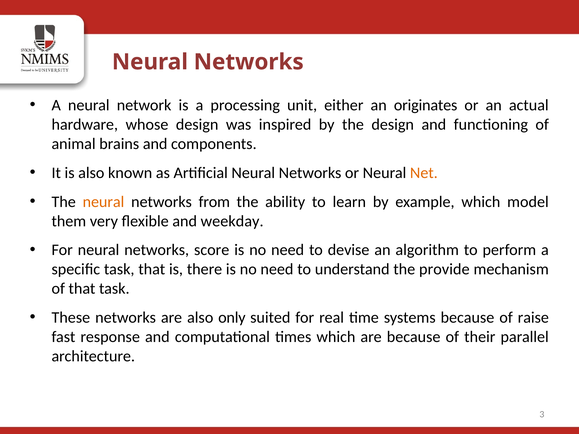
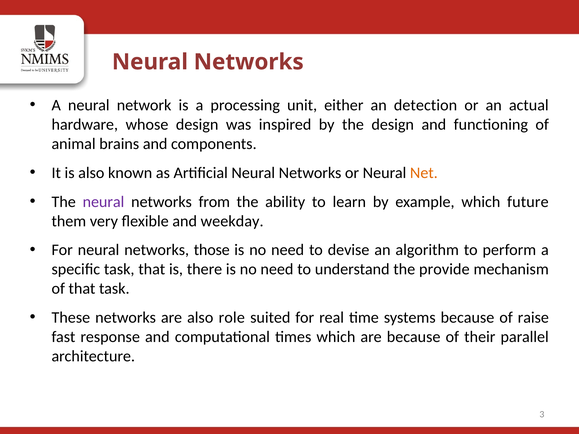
originates: originates -> detection (425, 105)
neural colour: orange -> purple (103, 202)
model: model -> future (528, 202)
score: score -> those (212, 250)
only: only -> role (232, 318)
